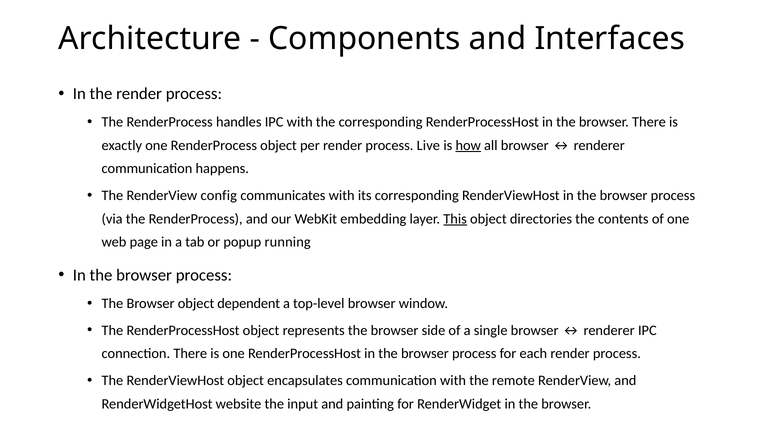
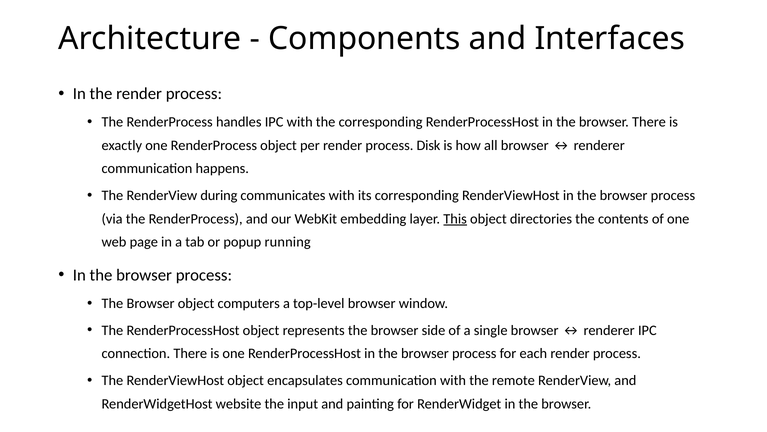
Live: Live -> Disk (428, 145)
how underline: present -> none (468, 145)
config: config -> during (219, 195)
dependent: dependent -> computers (249, 303)
